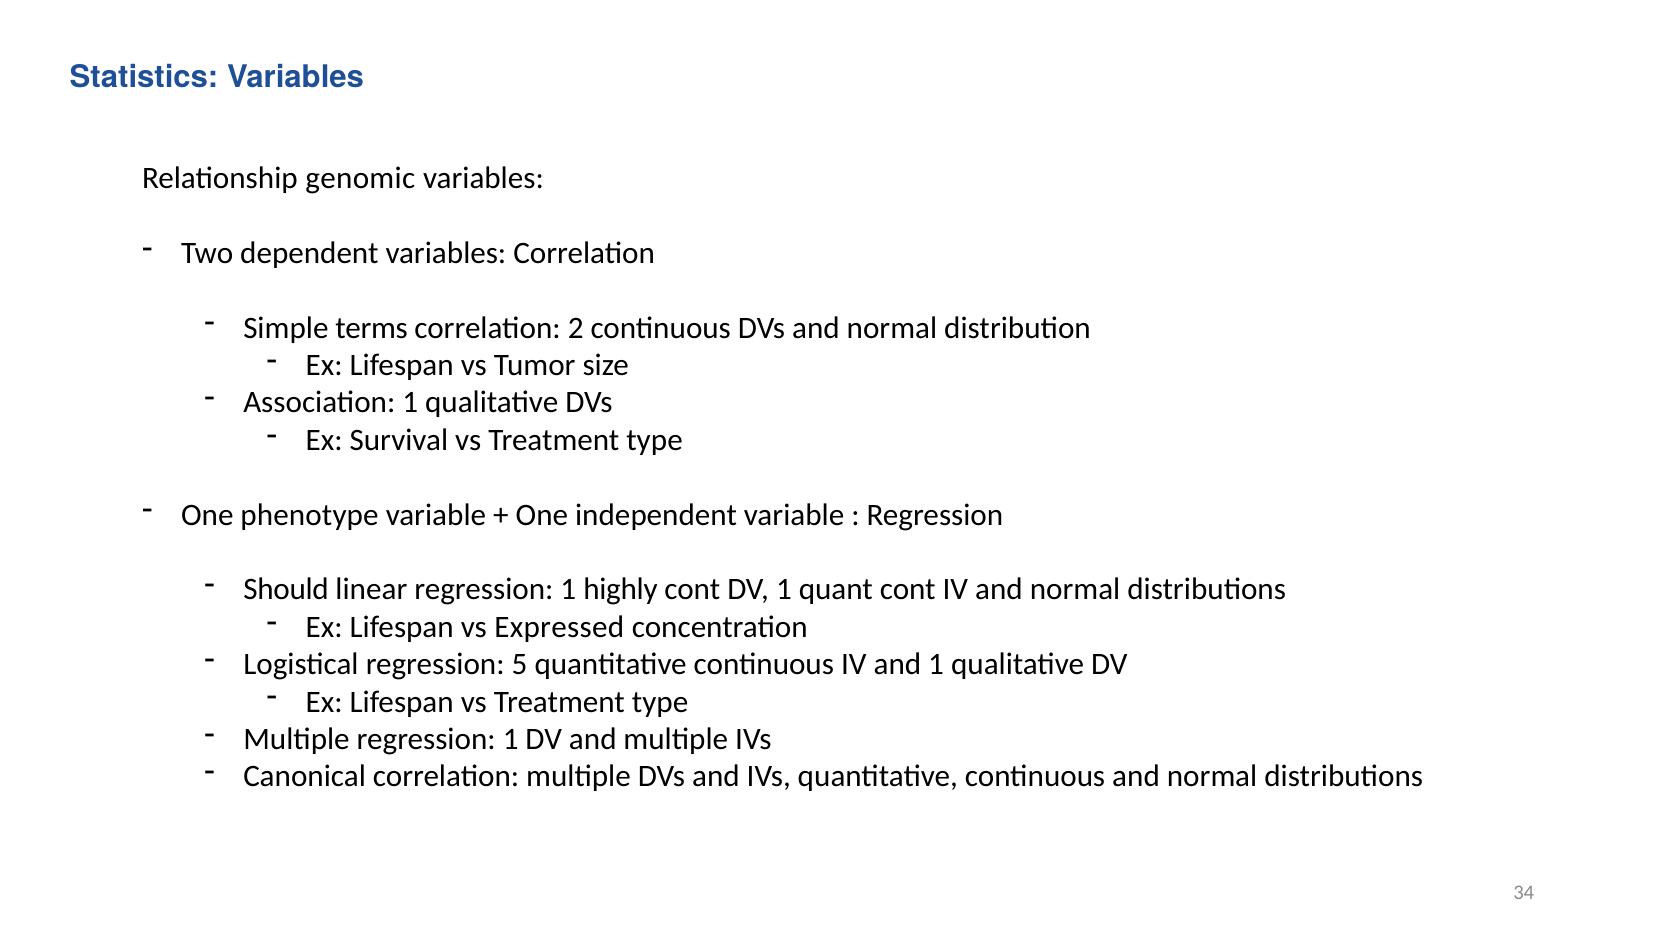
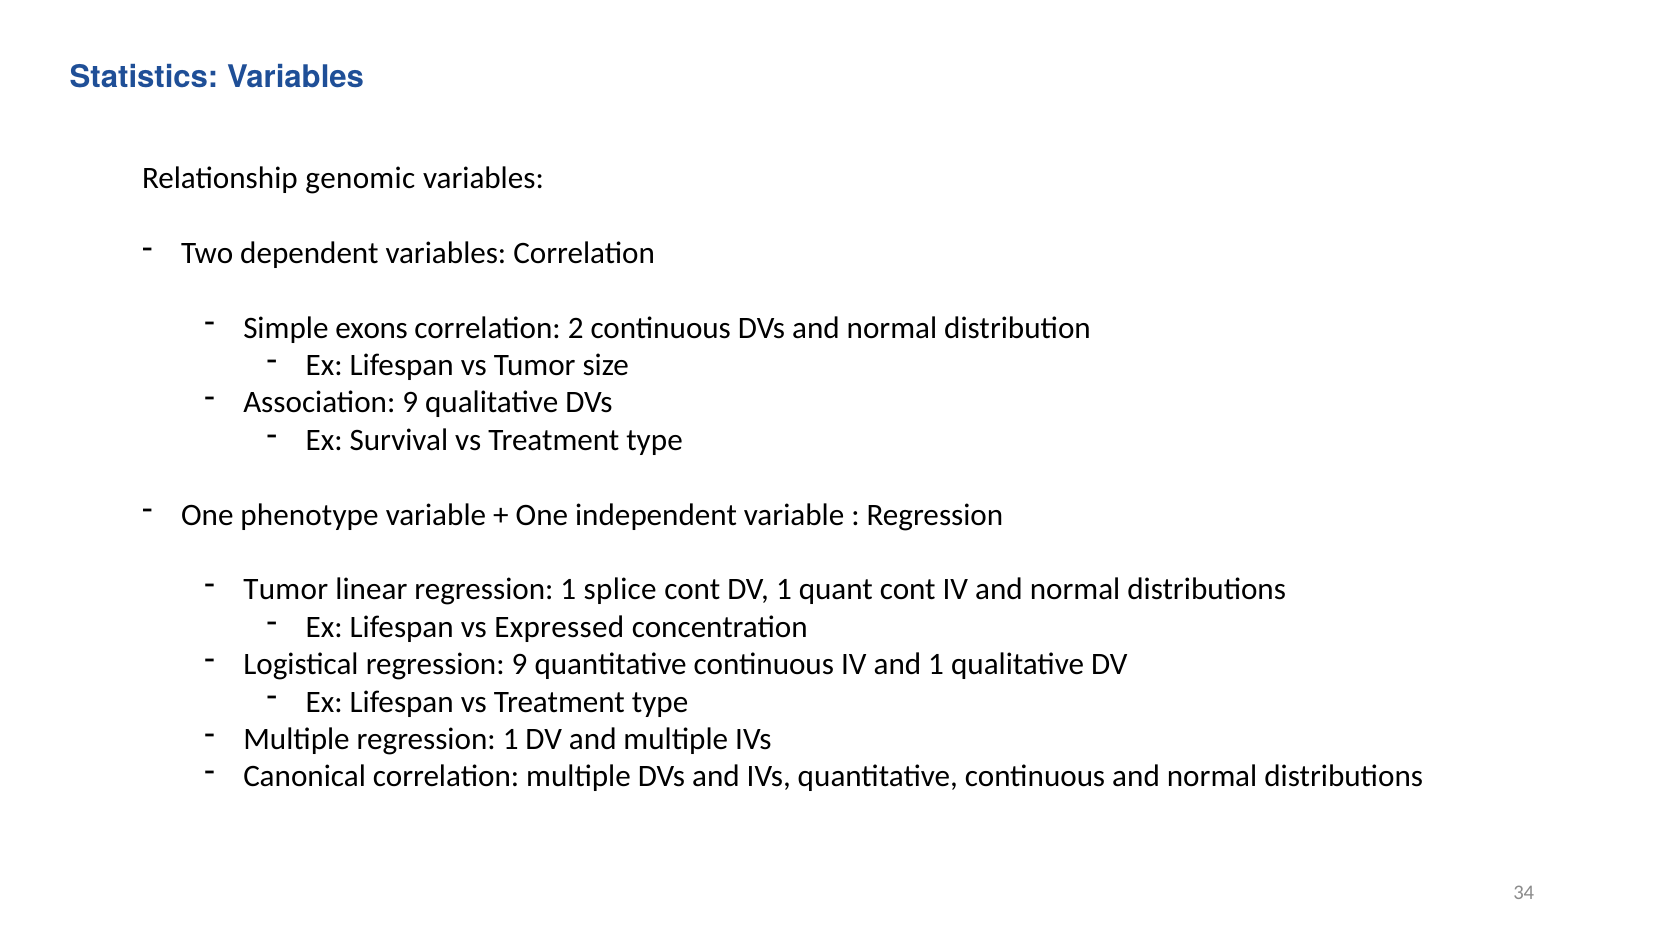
terms: terms -> exons (372, 327)
Association 1: 1 -> 9 (410, 402)
Should: Should -> Tumor (286, 589)
highly: highly -> splice (620, 589)
regression 5: 5 -> 9 (520, 664)
